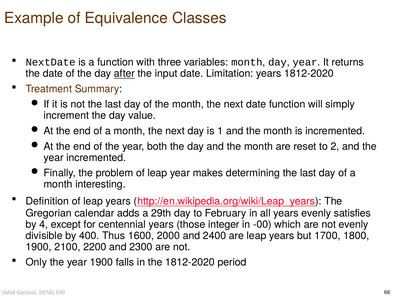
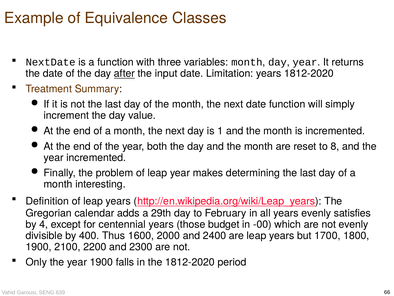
2: 2 -> 8 (335, 146)
integer: integer -> budget (224, 224)
